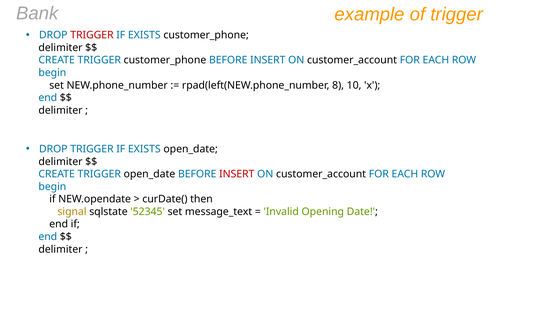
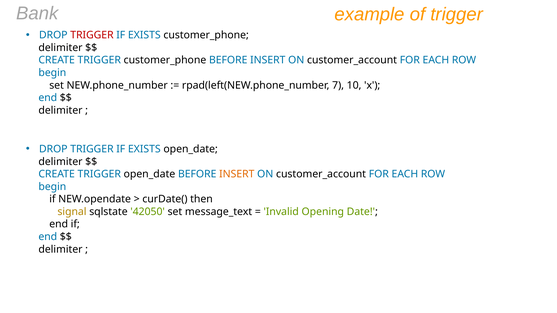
8: 8 -> 7 (338, 85)
INSERT colour: red -> orange (237, 174)
52345: 52345 -> 42050 (148, 212)
